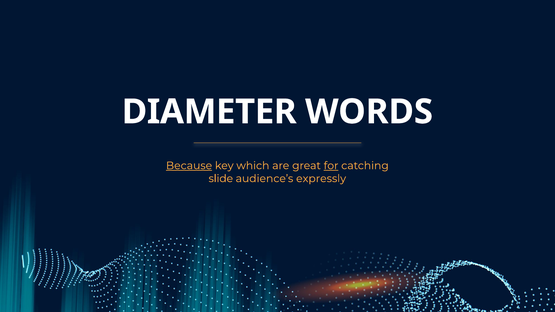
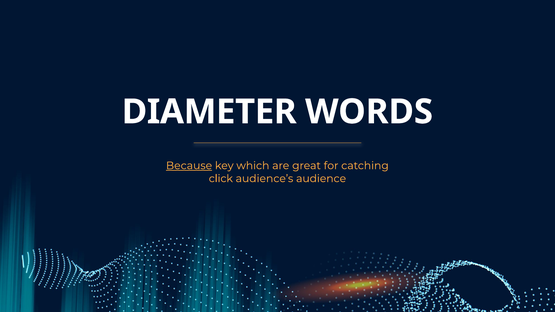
for underline: present -> none (331, 166)
slide: slide -> click (221, 179)
expressly: expressly -> audience (321, 179)
